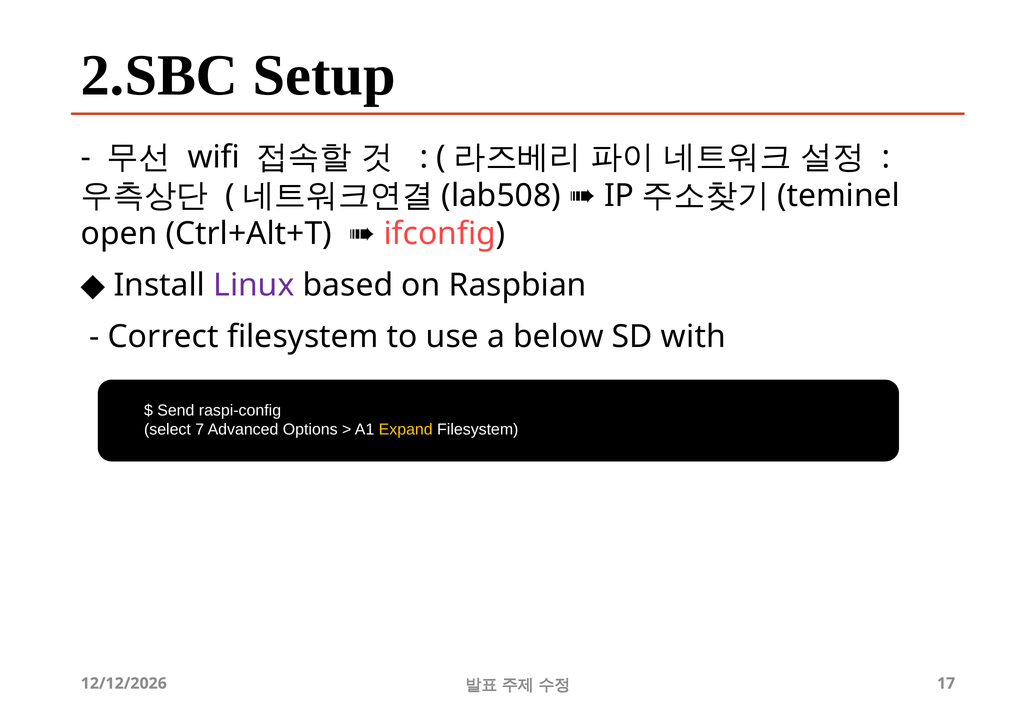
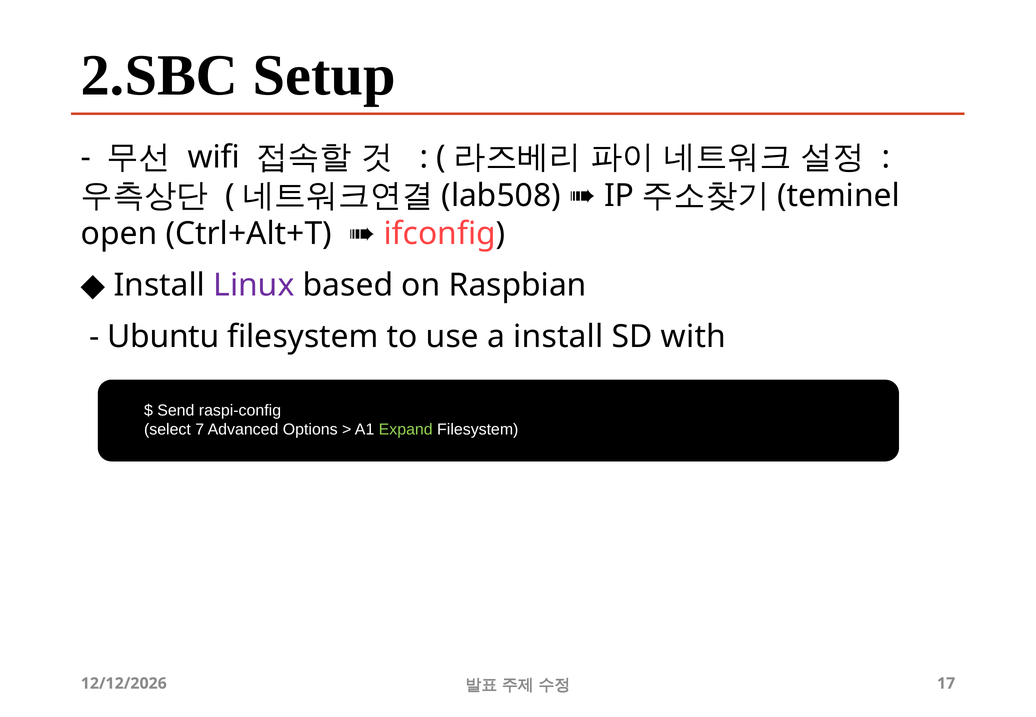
Correct: Correct -> Ubuntu (163, 337)
a below: below -> install (558, 337)
Expand colour: yellow -> light green (406, 430)
